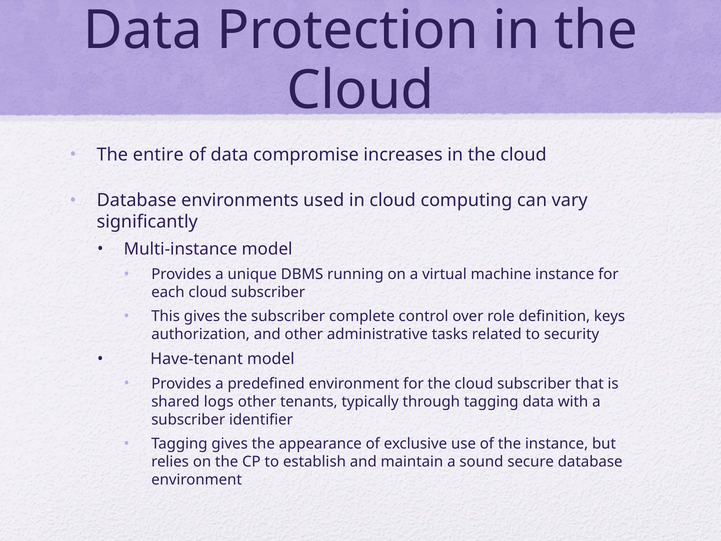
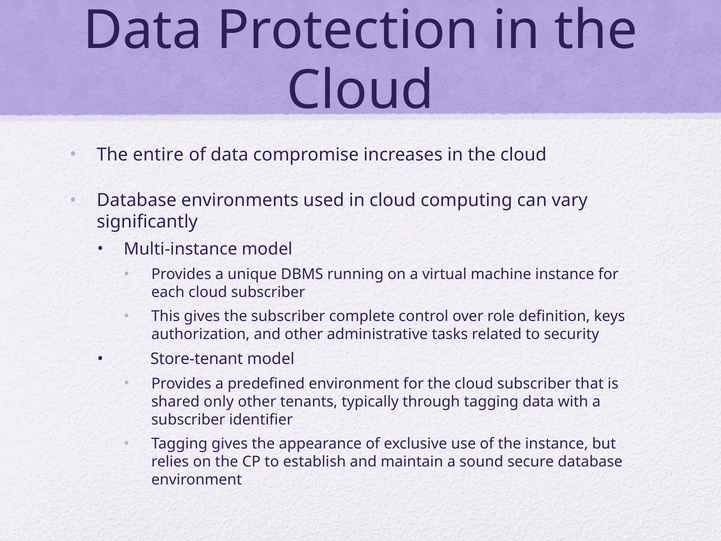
Have-tenant: Have-tenant -> Store-tenant (197, 359)
logs: logs -> only (219, 401)
